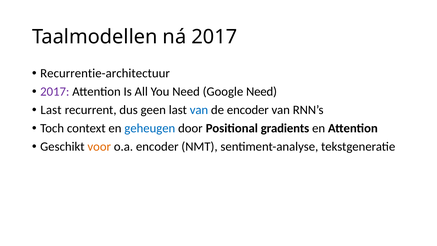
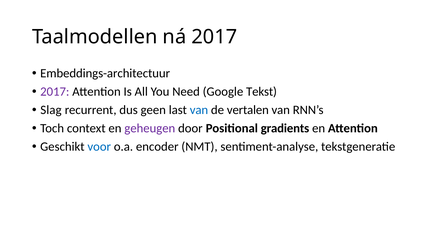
Recurrentie-architectuur: Recurrentie-architectuur -> Embeddings-architectuur (105, 73)
Google Need: Need -> Tekst (262, 92)
Last: Last -> Slag (51, 110)
de encoder: encoder -> vertalen (248, 110)
geheugen colour: blue -> purple (150, 128)
voor colour: orange -> blue (99, 146)
